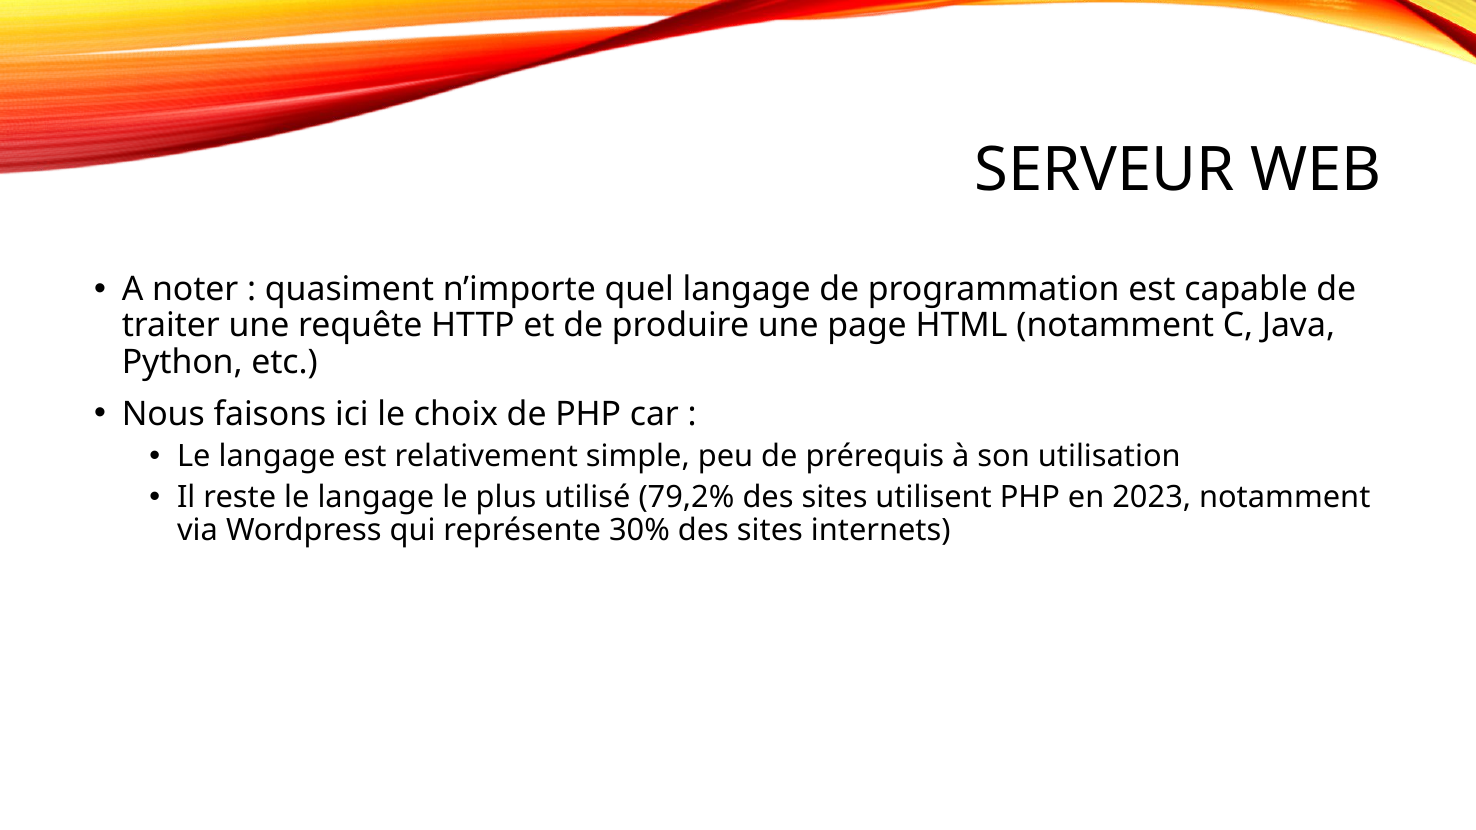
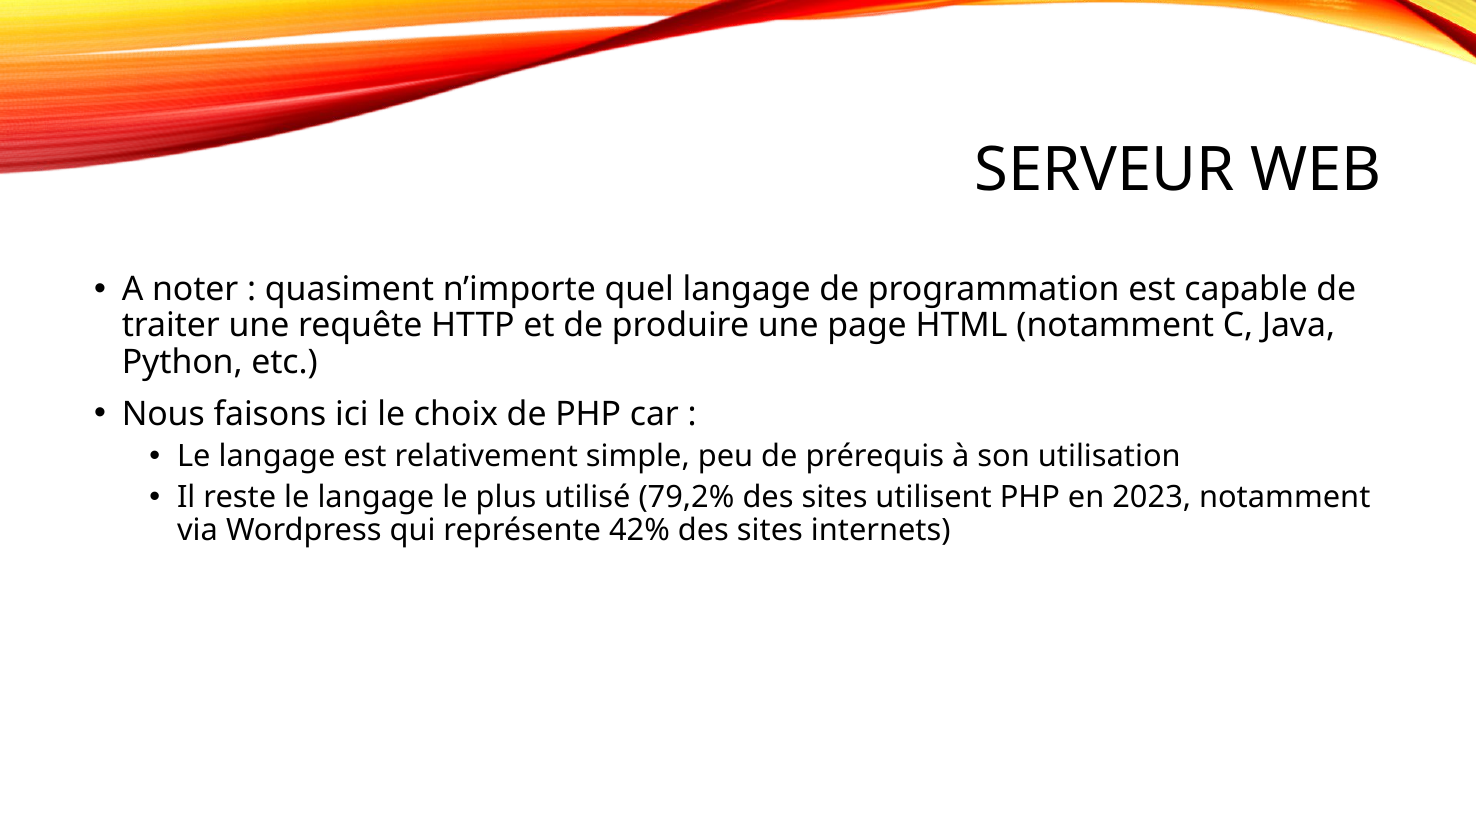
30%: 30% -> 42% (640, 531)
